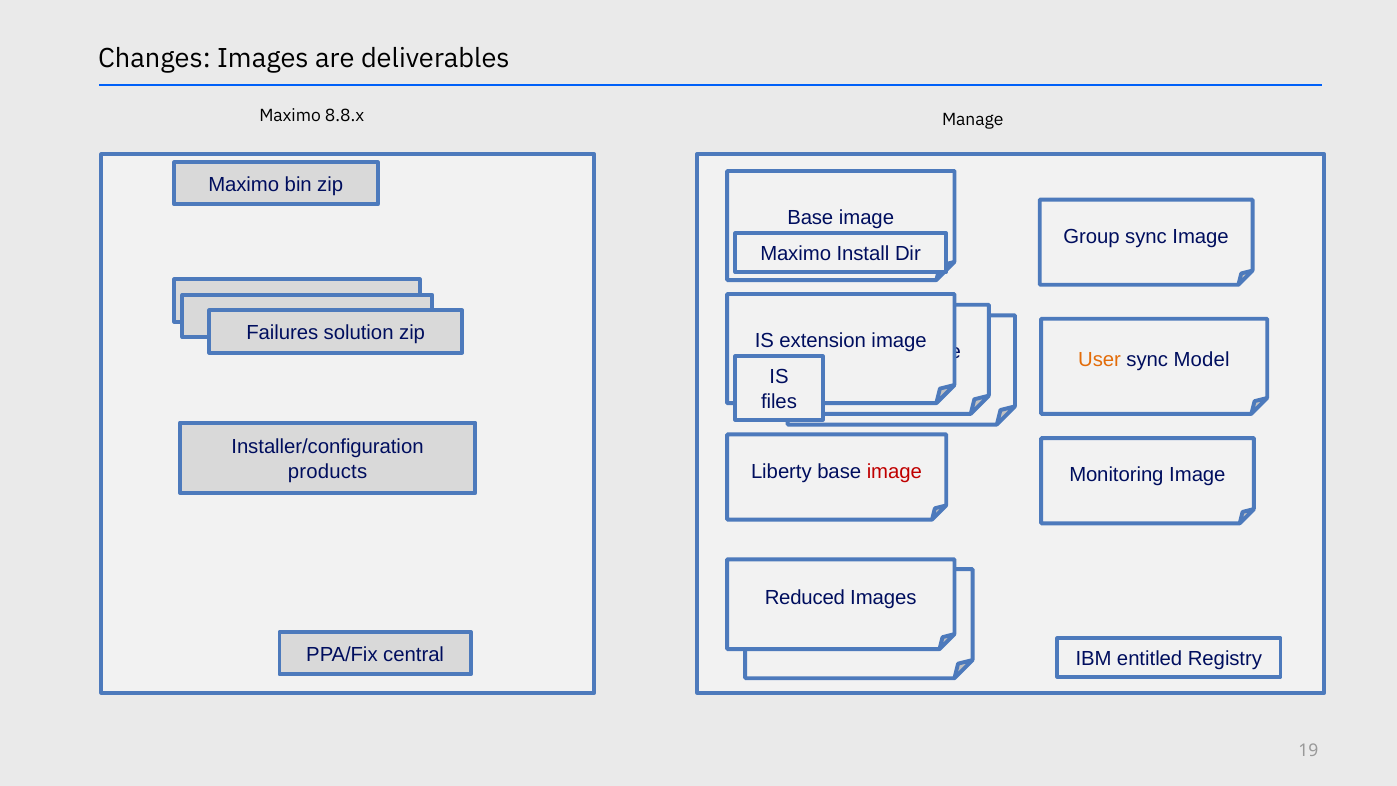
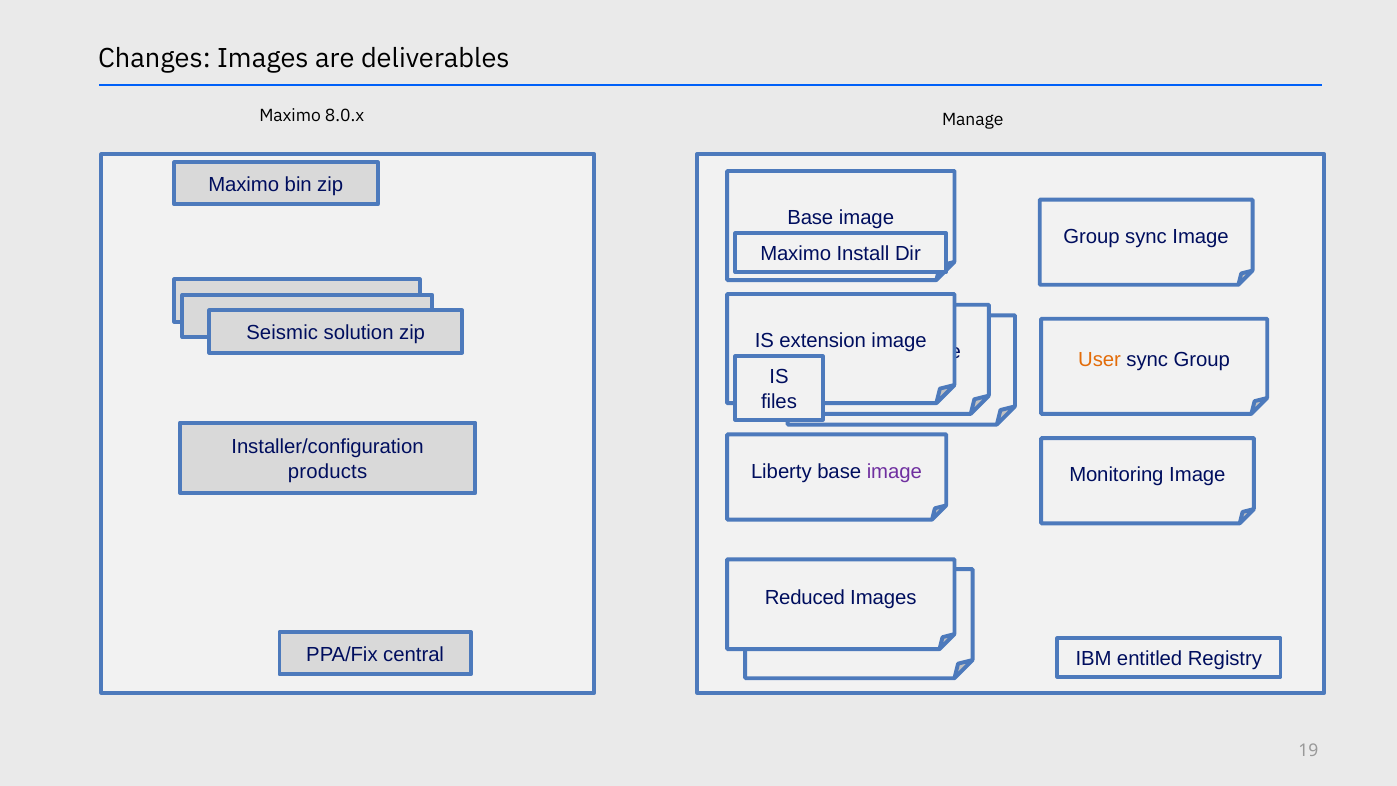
8.8.x: 8.8.x -> 8.0.x (345, 116)
Failures: Failures -> Seismic (282, 333)
sync Model: Model -> Group (1202, 360)
image colour: red -> purple (894, 471)
